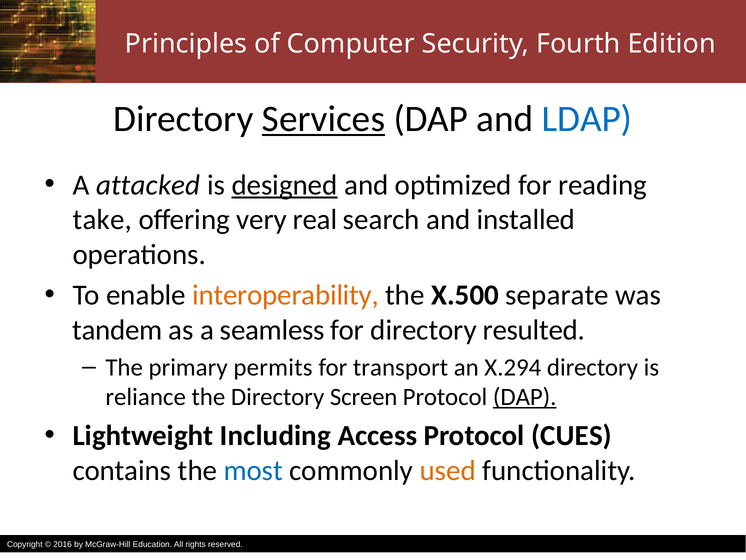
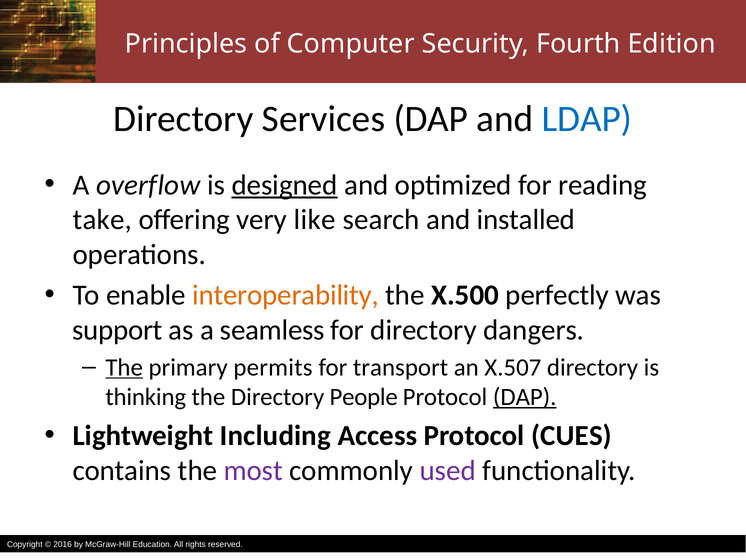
Services underline: present -> none (324, 119)
attacked: attacked -> overflow (148, 185)
real: real -> like (315, 220)
separate: separate -> perfectly (557, 295)
tandem: tandem -> support (117, 330)
resulted: resulted -> dangers (534, 330)
The underline: none -> present (124, 367)
X.294: X.294 -> X.507 (513, 367)
reliance: reliance -> thinking (146, 397)
Screen: Screen -> People (364, 397)
most colour: blue -> purple (253, 470)
used colour: orange -> purple (448, 470)
